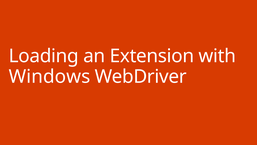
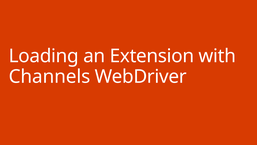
Windows: Windows -> Channels (50, 76)
